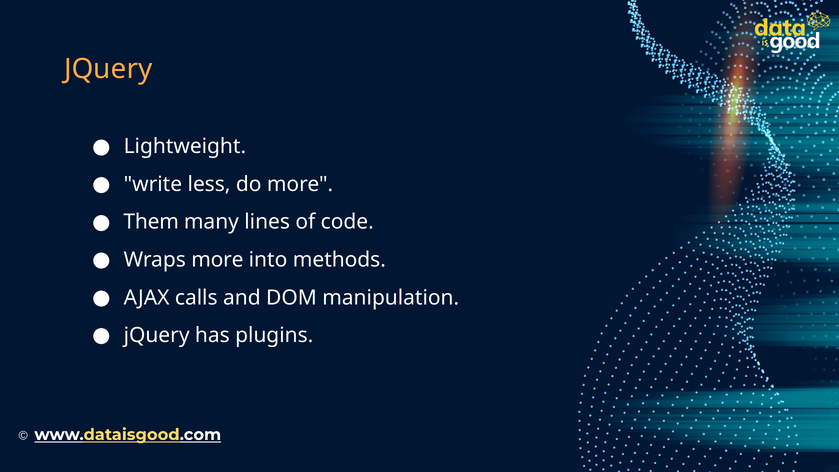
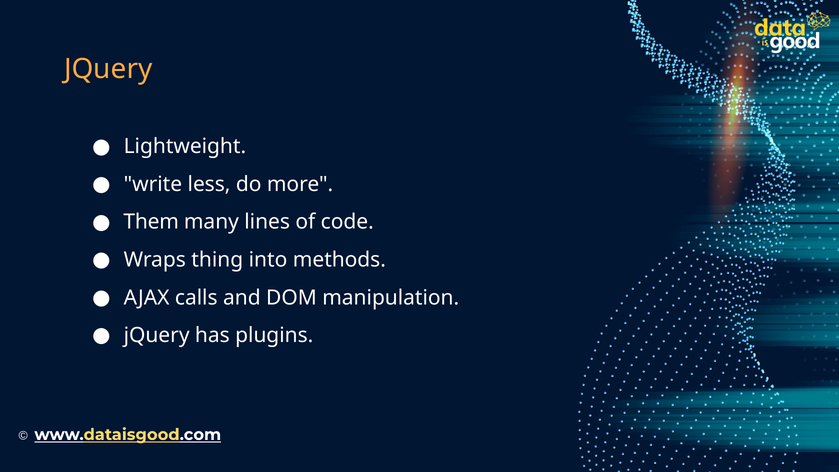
Wraps more: more -> thing (217, 260)
